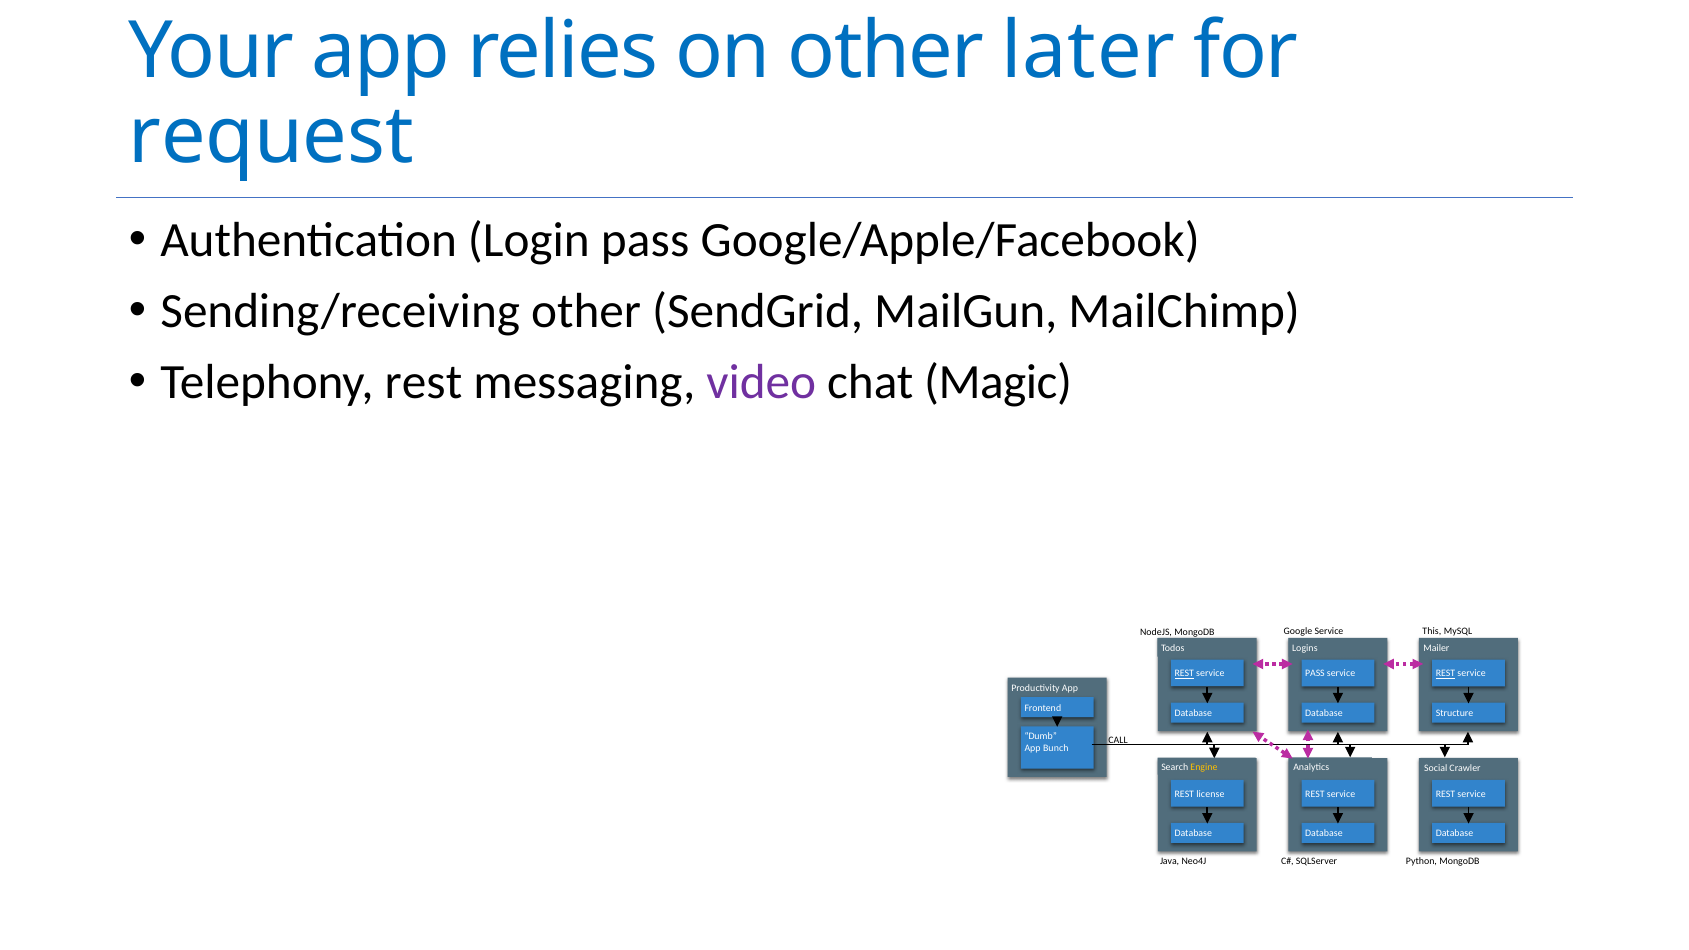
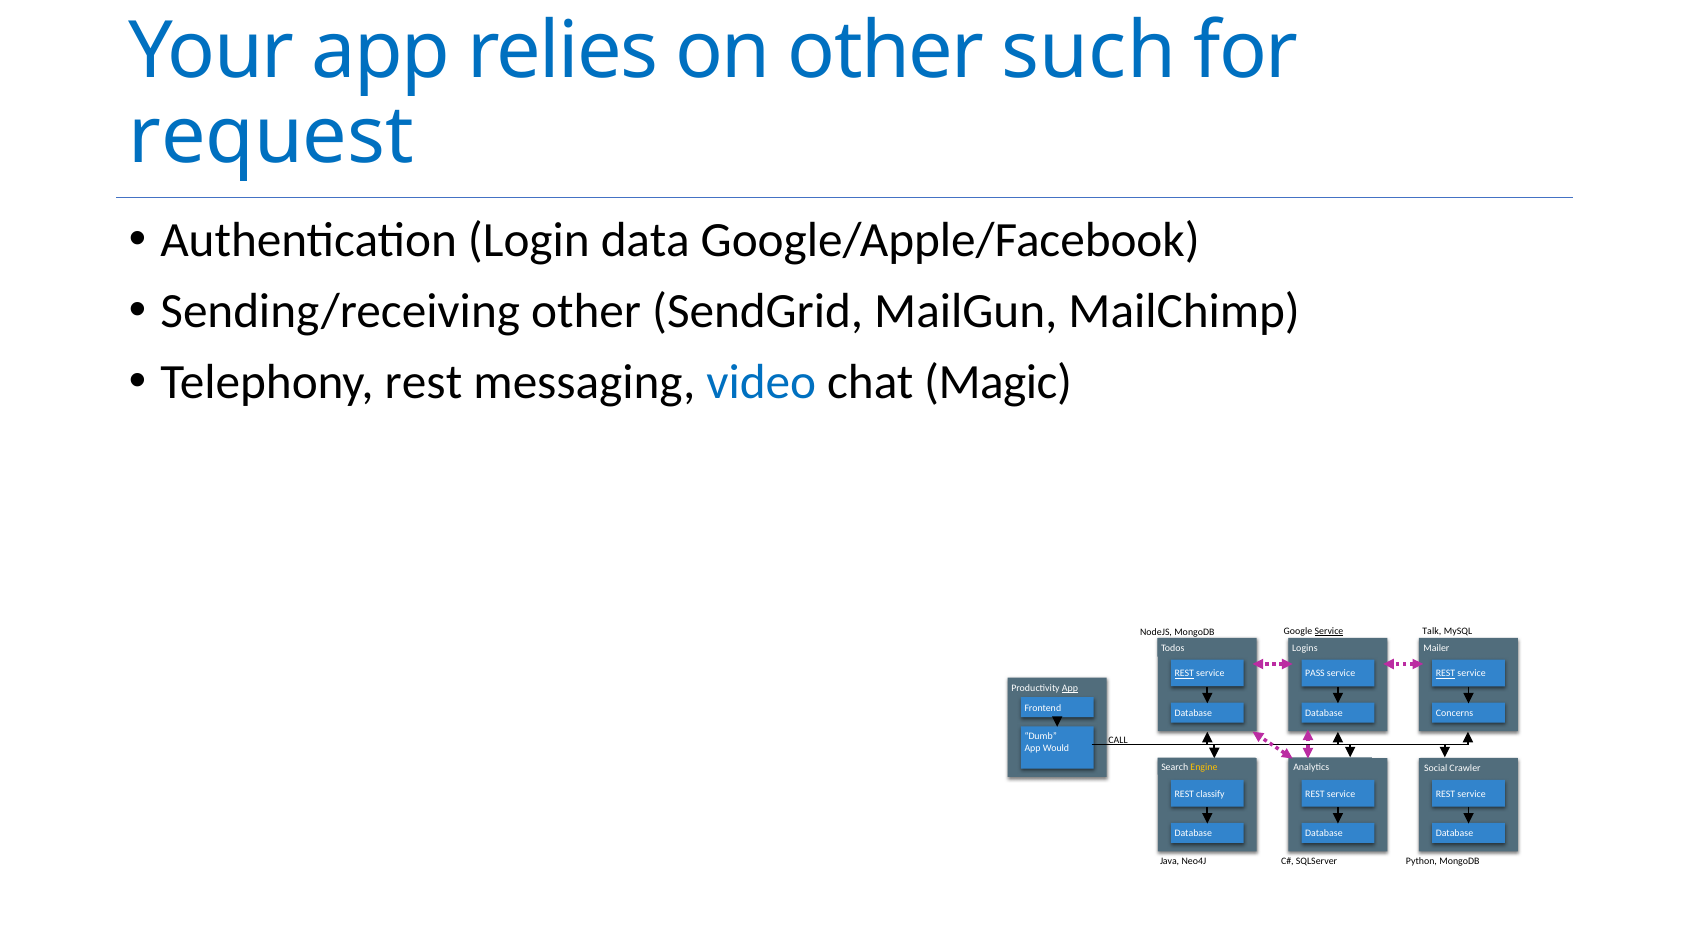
later: later -> such (1089, 51)
Login pass: pass -> data (645, 240)
video colour: purple -> blue (761, 382)
Service underline: none -> present (1329, 631)
This: This -> Talk (1432, 631)
App underline: none -> present (1070, 688)
Structure: Structure -> Concerns (1455, 713)
Bunch: Bunch -> Would (1056, 749)
license: license -> classify (1210, 794)
